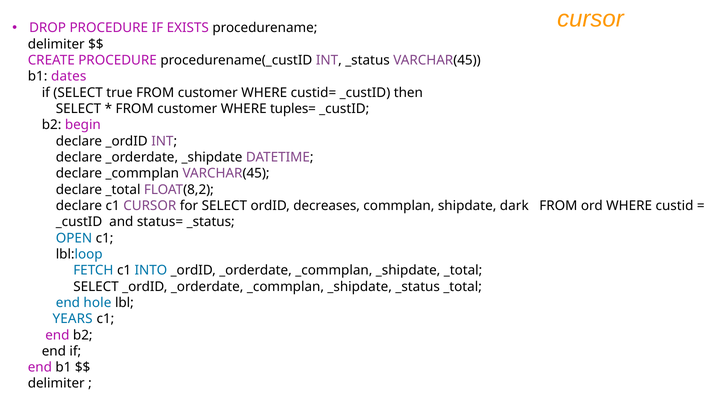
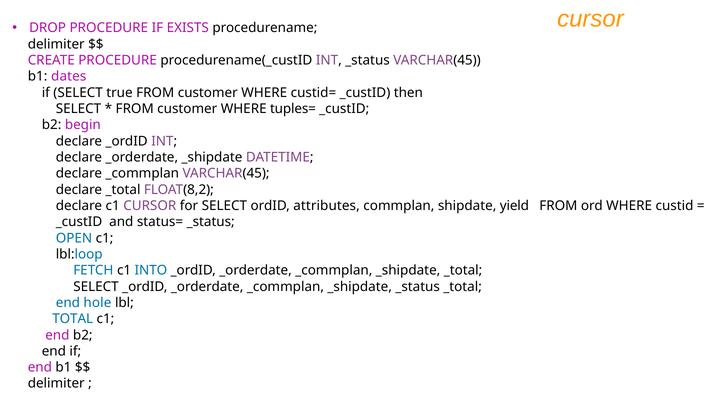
decreases: decreases -> attributes (327, 206)
dark: dark -> yield (514, 206)
YEARS: YEARS -> TOTAL (73, 319)
